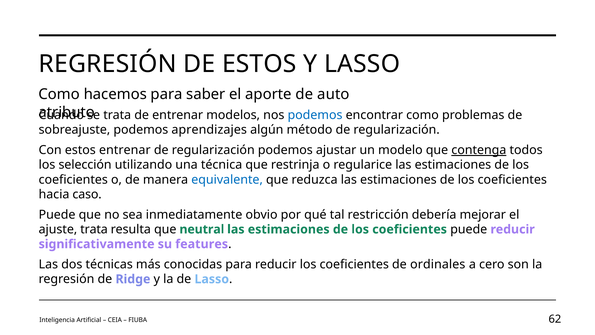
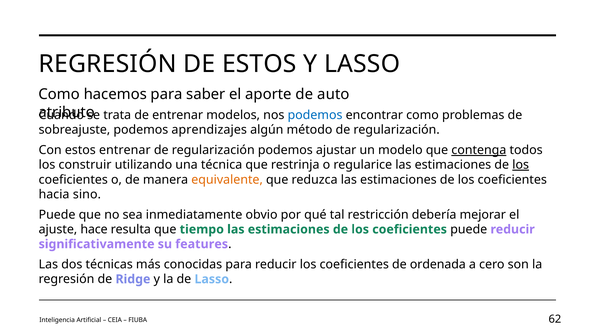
selección: selección -> construir (85, 165)
los underline: none -> present (521, 165)
equivalente colour: blue -> orange (227, 179)
caso: caso -> sino (87, 194)
ajuste trata: trata -> hace (94, 229)
neutral: neutral -> tiempo (202, 229)
ordinales: ordinales -> ordenada (438, 264)
